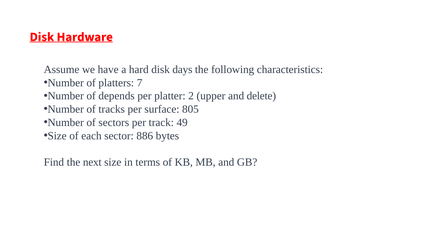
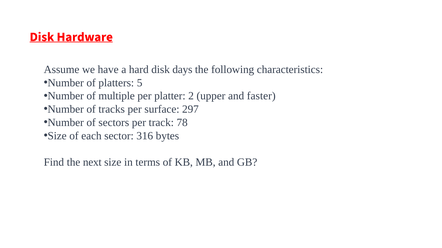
7: 7 -> 5 (140, 83)
depends: depends -> multiple (117, 96)
delete: delete -> faster (261, 96)
805: 805 -> 297 (190, 110)
49: 49 -> 78 (182, 123)
886: 886 -> 316 (145, 136)
